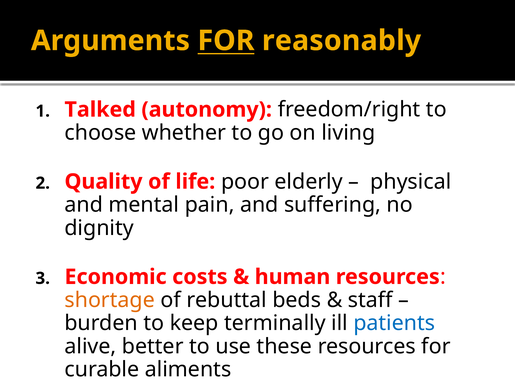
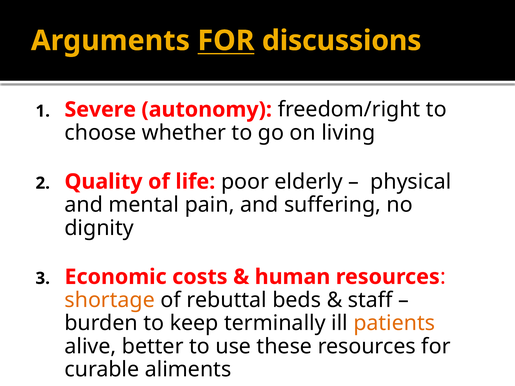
reasonably: reasonably -> discussions (342, 41)
Talked: Talked -> Severe (100, 110)
patients colour: blue -> orange (394, 323)
